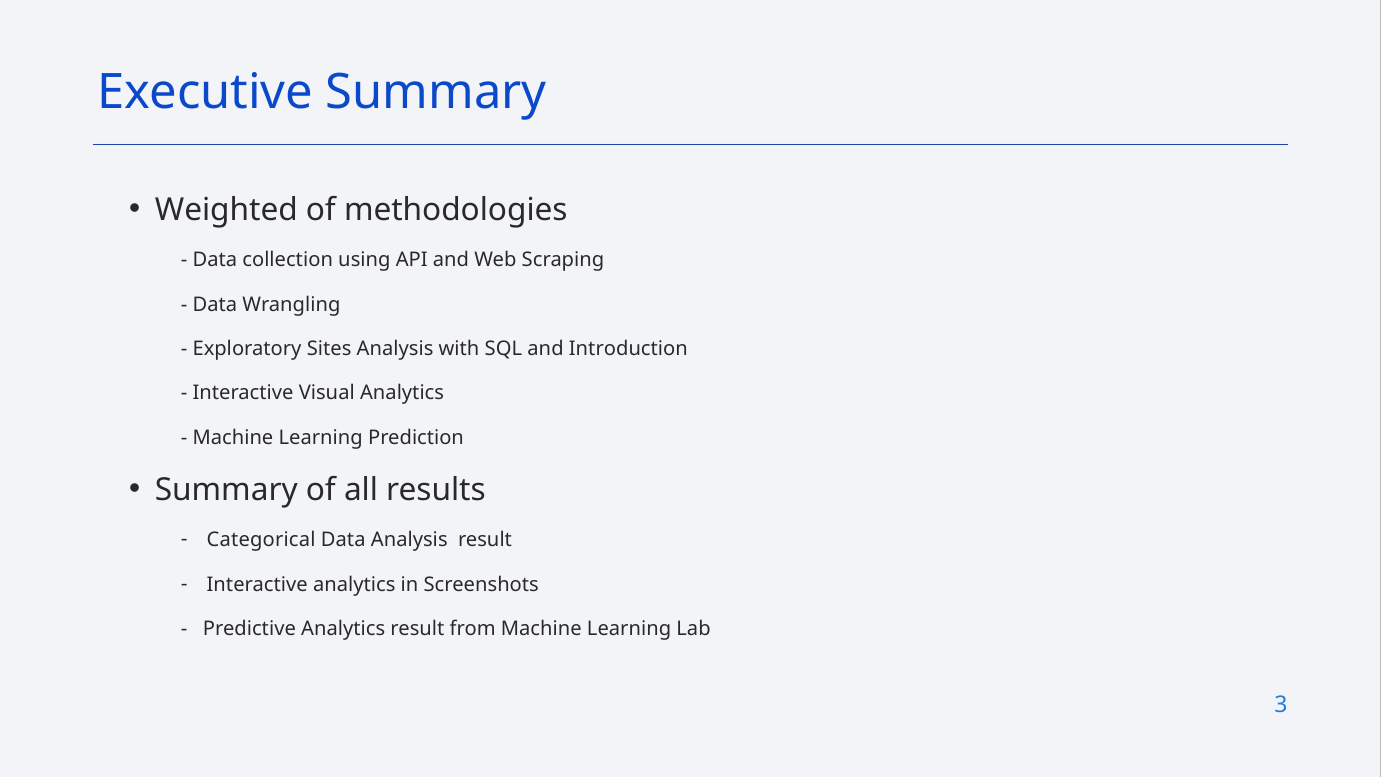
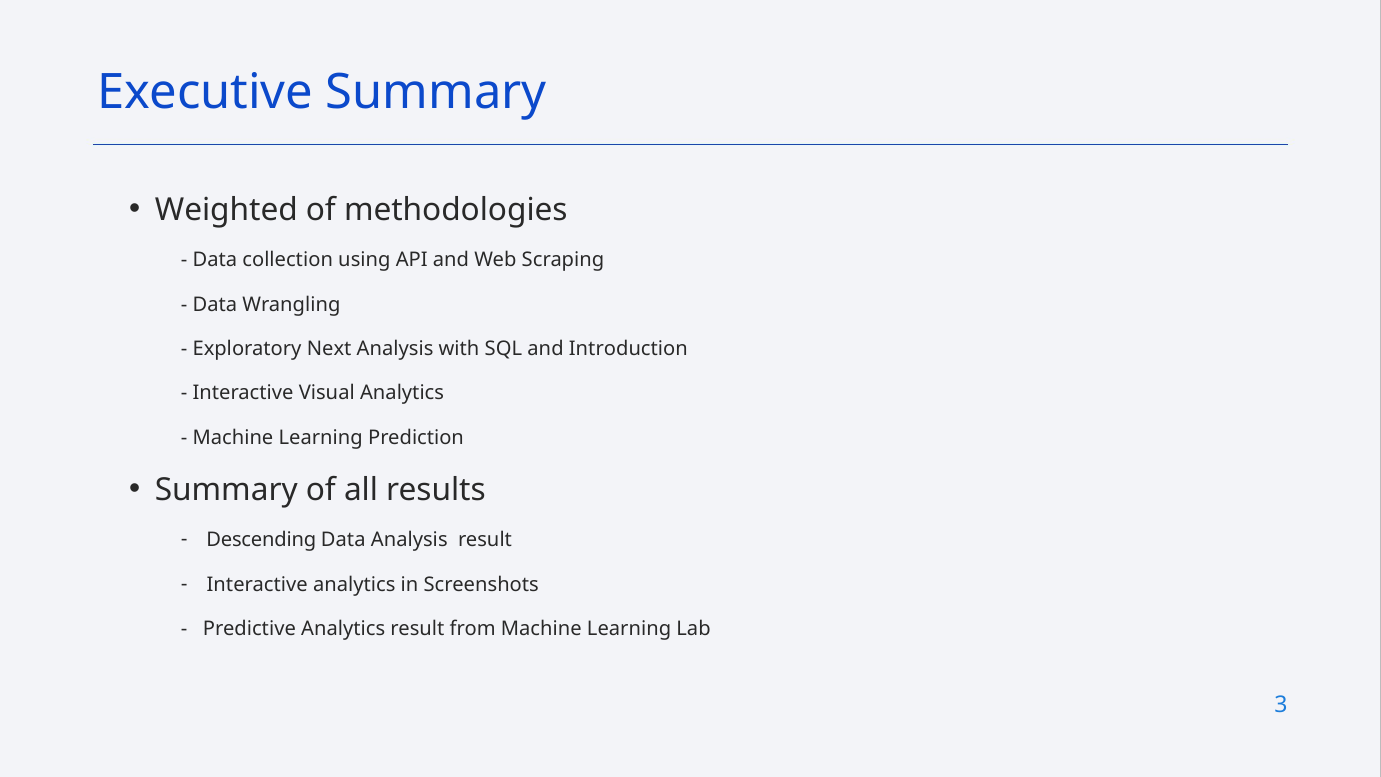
Sites: Sites -> Next (329, 349)
Categorical: Categorical -> Descending (261, 540)
